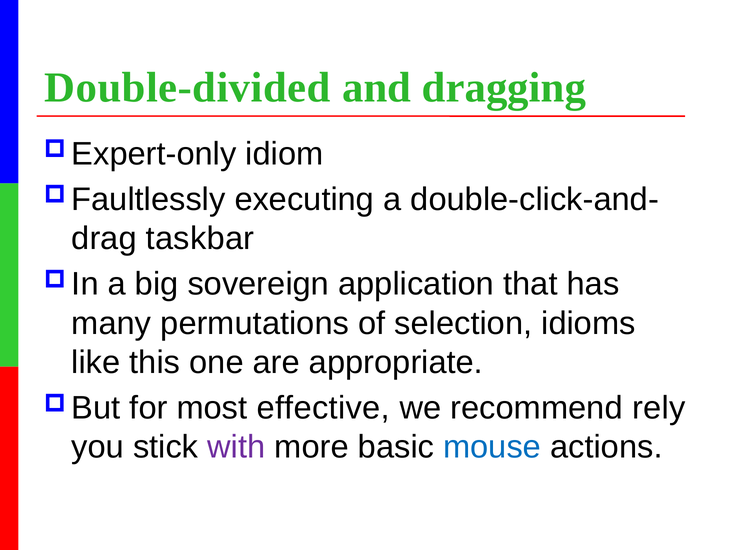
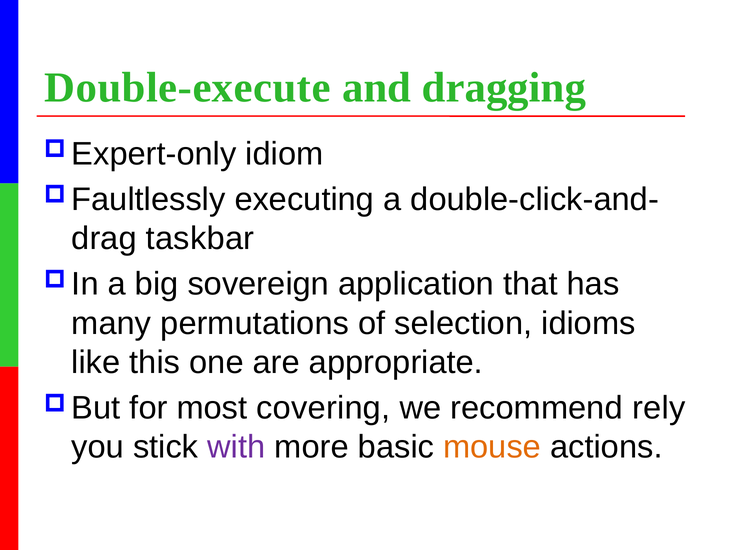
Double-divided: Double-divided -> Double-execute (187, 87)
effective: effective -> covering (323, 408)
mouse colour: blue -> orange (492, 448)
